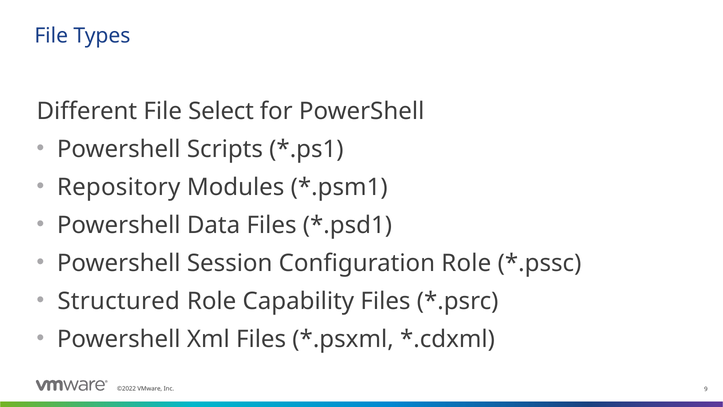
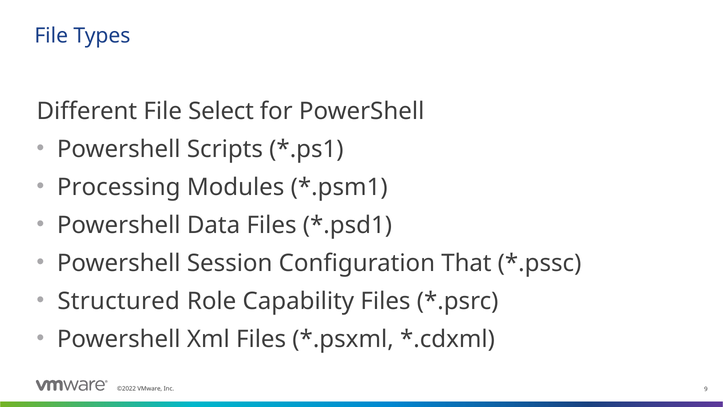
Repository: Repository -> Processing (119, 187)
Configuration Role: Role -> That (466, 263)
